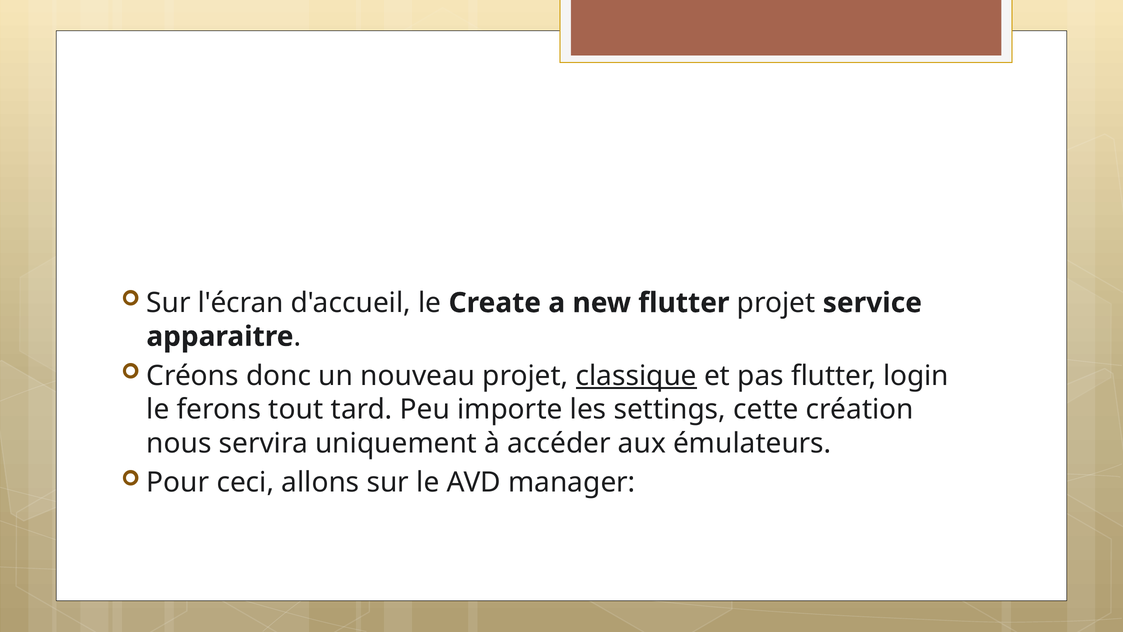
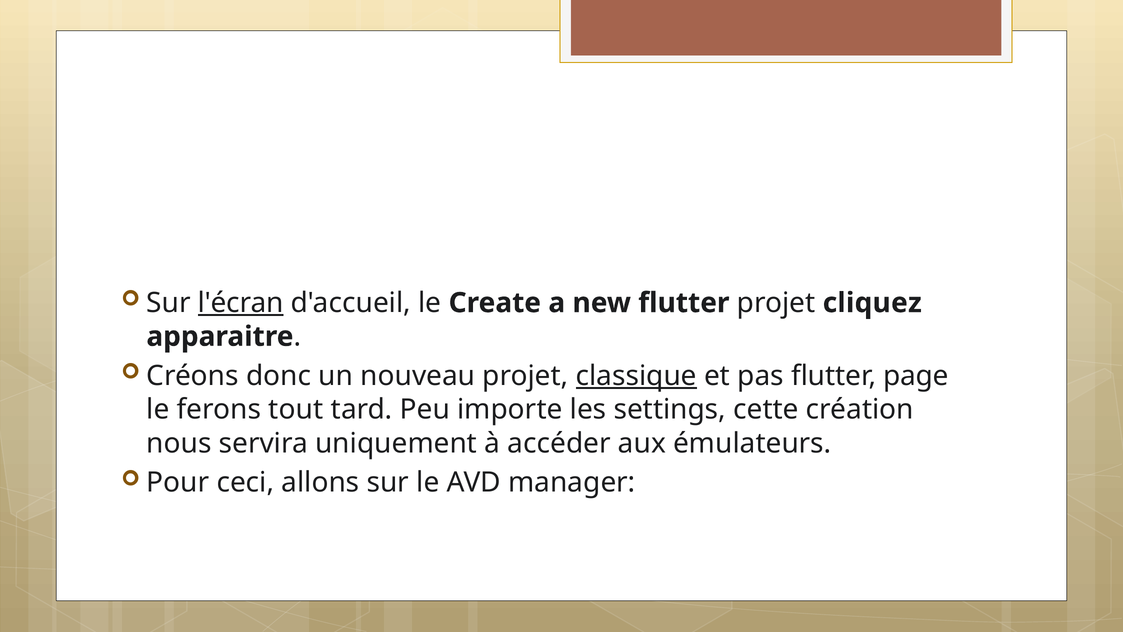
l'écran underline: none -> present (241, 303)
service: service -> cliquez (872, 303)
login: login -> page (916, 376)
